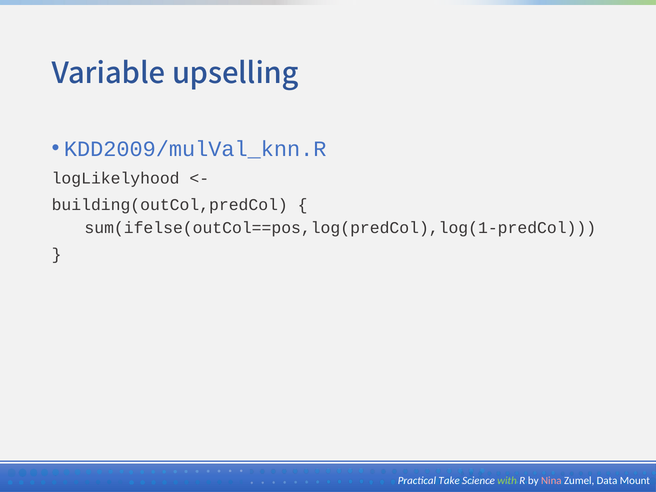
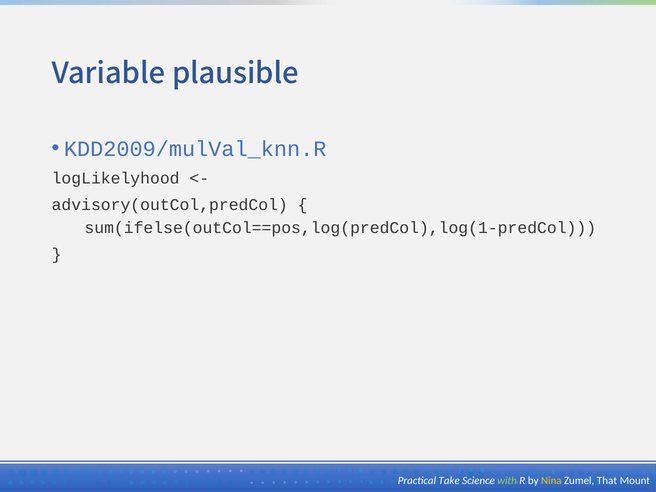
upselling: upselling -> plausible (235, 74)
building(outCol,predCol: building(outCol,predCol -> advisory(outCol,predCol (170, 205)
Nina colour: pink -> yellow (551, 481)
Data: Data -> That (607, 481)
